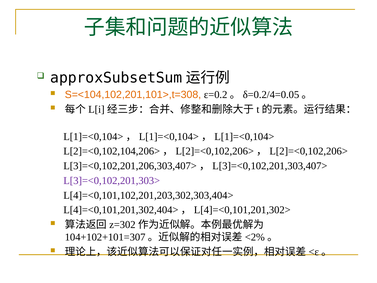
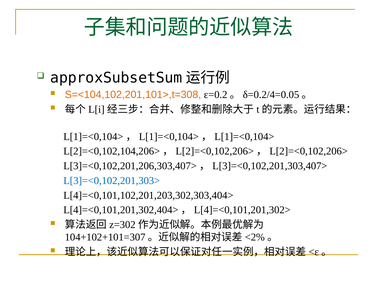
L[3]=<0,102,201,303> colour: purple -> blue (112, 180)
